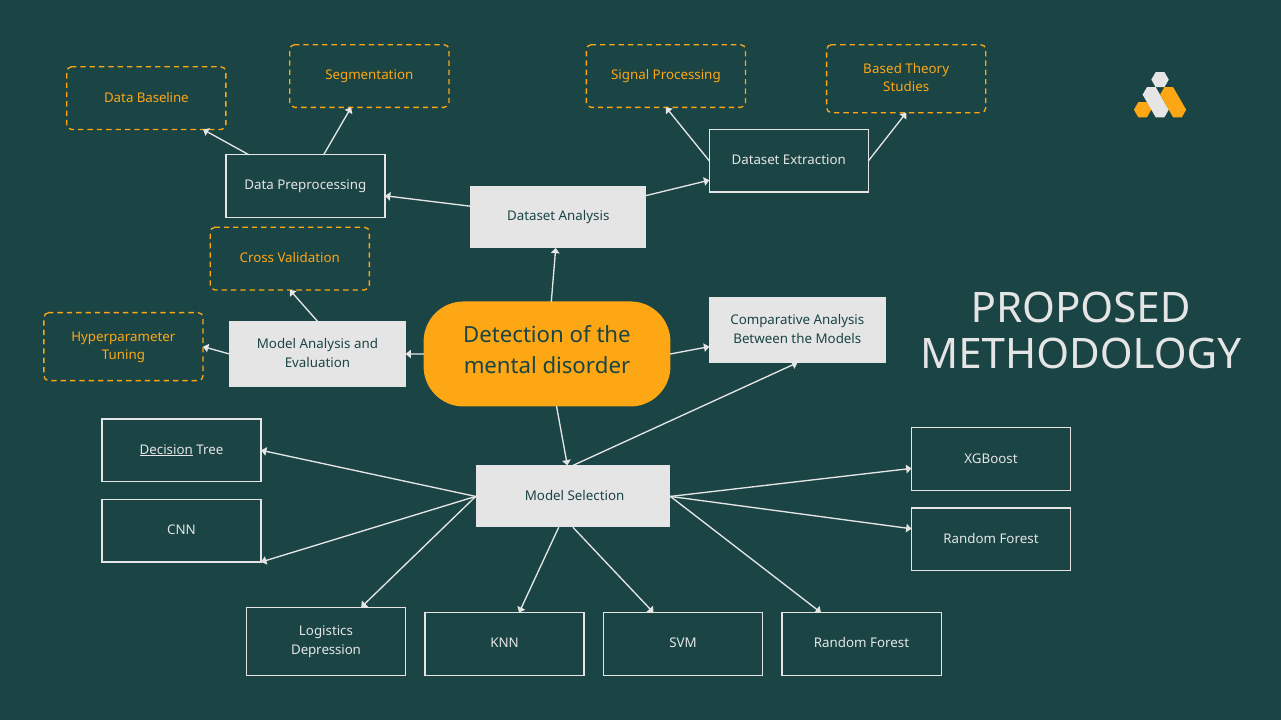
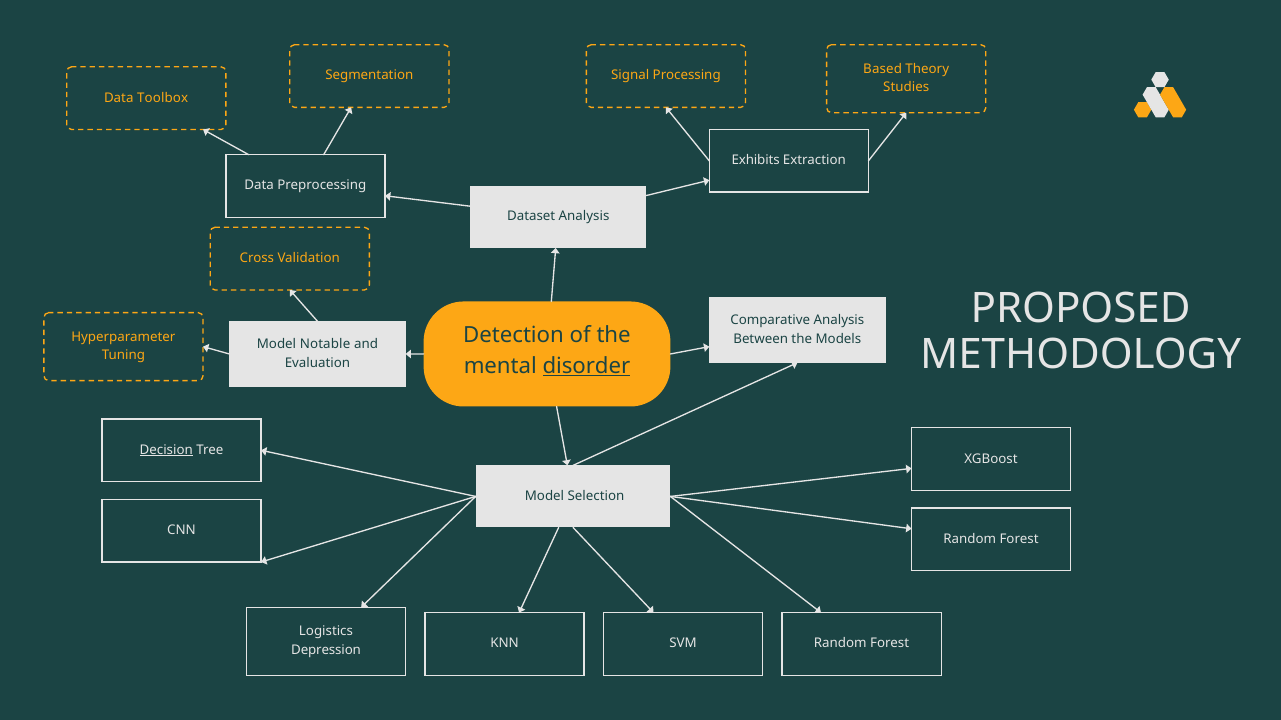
Baseline: Baseline -> Toolbox (163, 98)
Dataset: Dataset -> Exhibits (756, 160)
Model Analysis: Analysis -> Notable (325, 344)
disorder underline: none -> present (586, 366)
